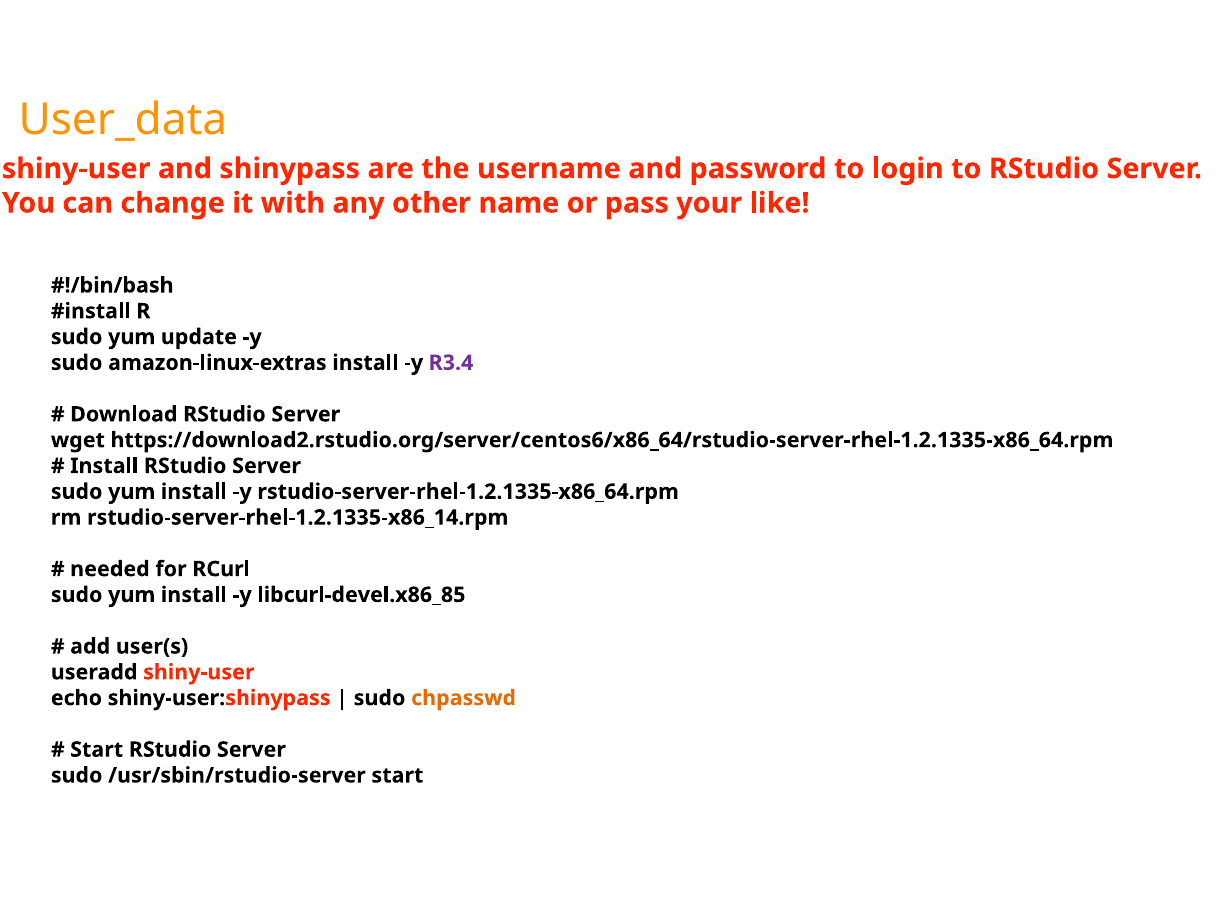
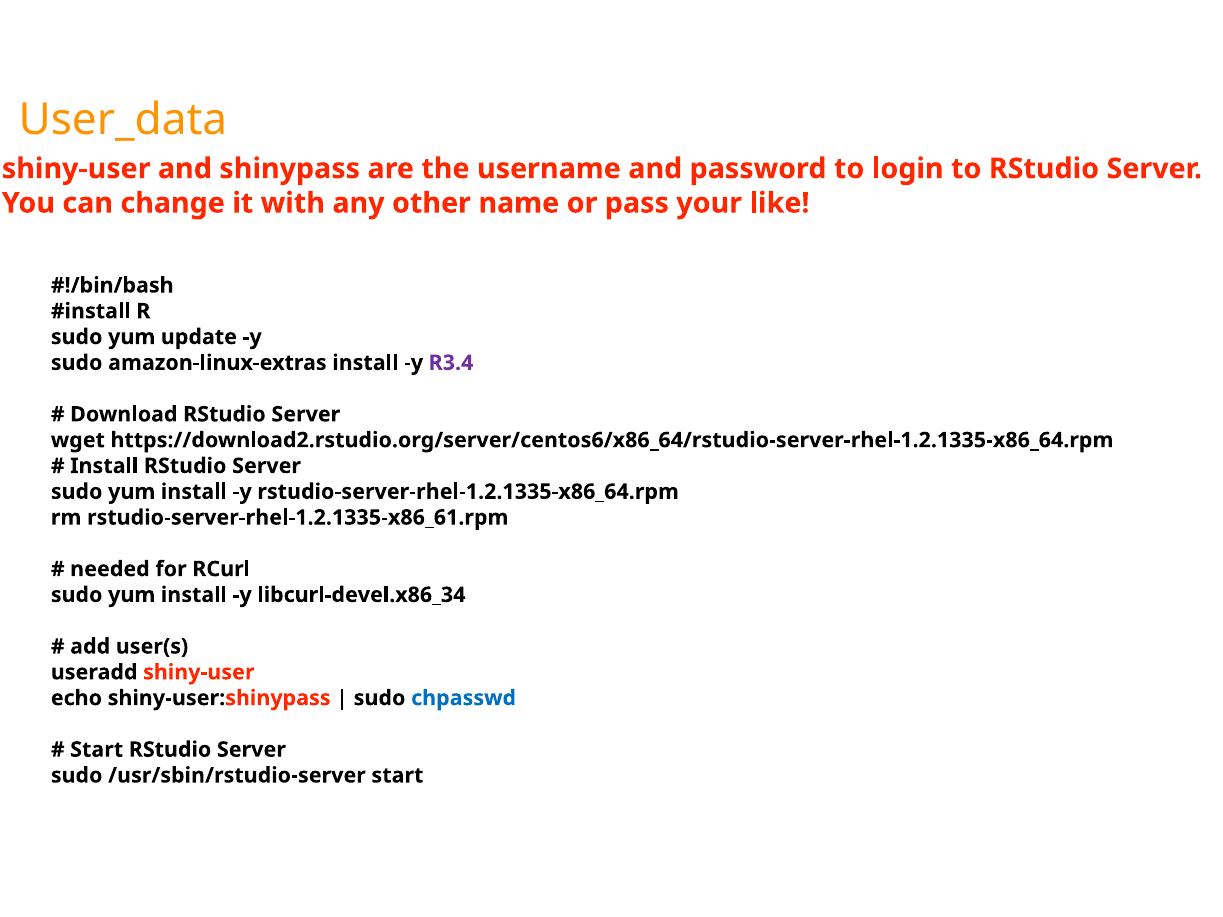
rstudio-server-rhel-1.2.1335-x86_14.rpm: rstudio-server-rhel-1.2.1335-x86_14.rpm -> rstudio-server-rhel-1.2.1335-x86_61.rpm (298, 518)
libcurl-devel.x86_85: libcurl-devel.x86_85 -> libcurl-devel.x86_34 (361, 595)
chpasswd colour: orange -> blue (464, 698)
